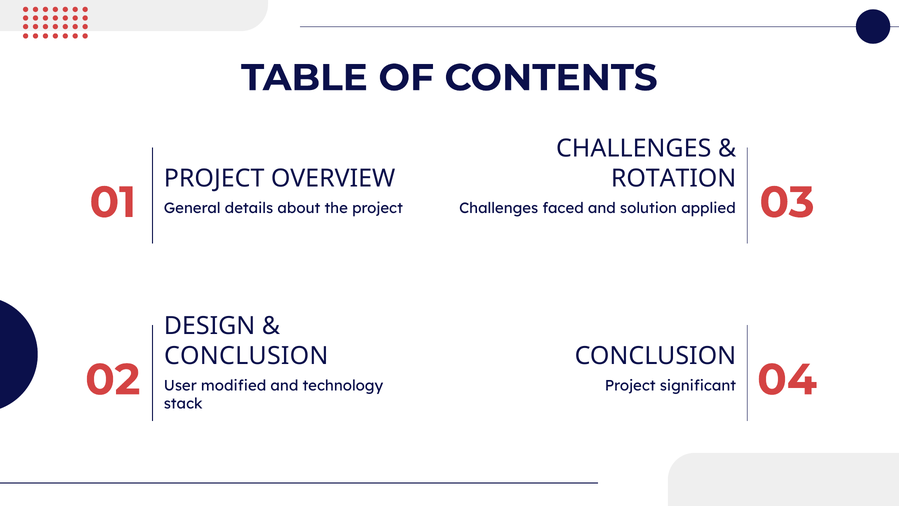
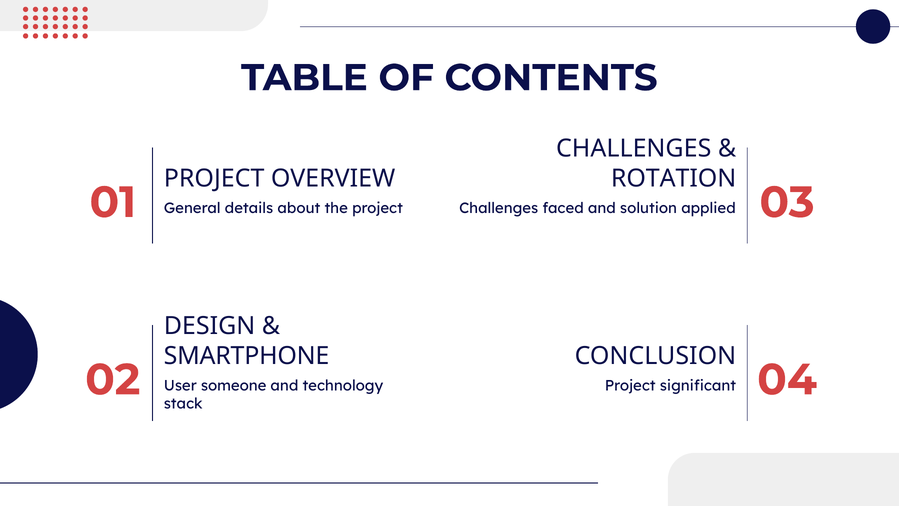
CONCLUSION: CONCLUSION -> SMARTPHONE (247, 356)
modified: modified -> someone (234, 386)
